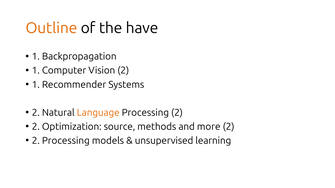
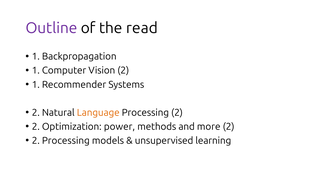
Outline colour: orange -> purple (51, 28)
have: have -> read (142, 28)
source: source -> power (119, 127)
